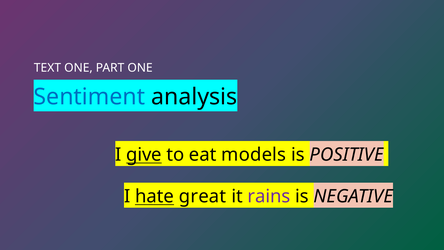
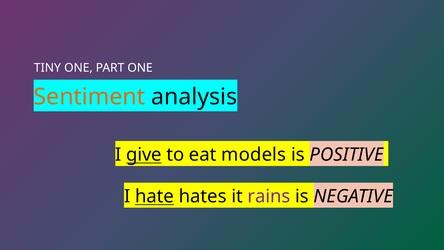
TEXT: TEXT -> TINY (47, 68)
Sentiment colour: blue -> orange (89, 97)
great: great -> hates (203, 196)
